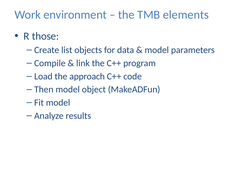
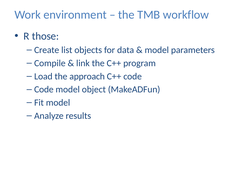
elements: elements -> workflow (186, 15)
Then: Then -> Code (44, 90)
